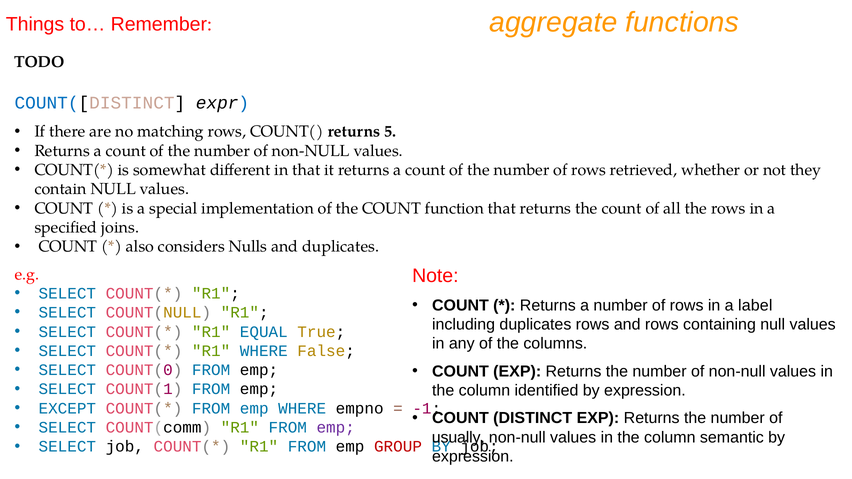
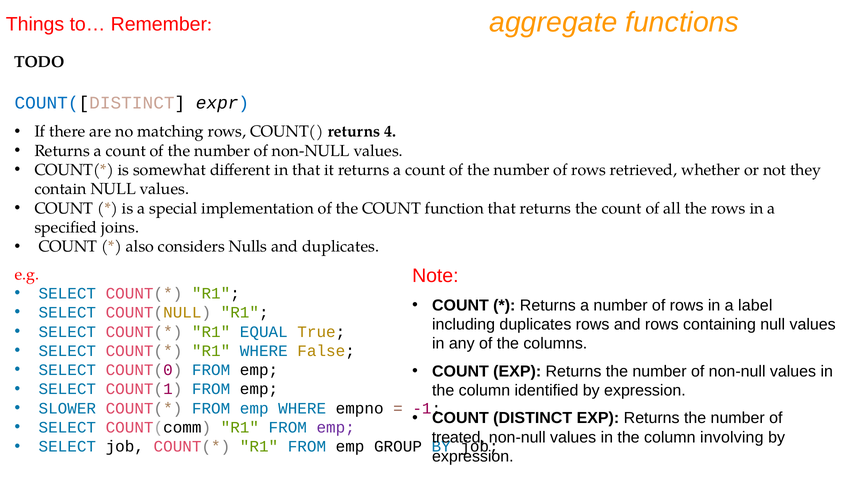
5: 5 -> 4 (390, 132)
EXCEPT: EXCEPT -> SLOWER (67, 409)
usually: usually -> treated (458, 438)
semantic: semantic -> involving (732, 438)
GROUP colour: red -> black (398, 447)
